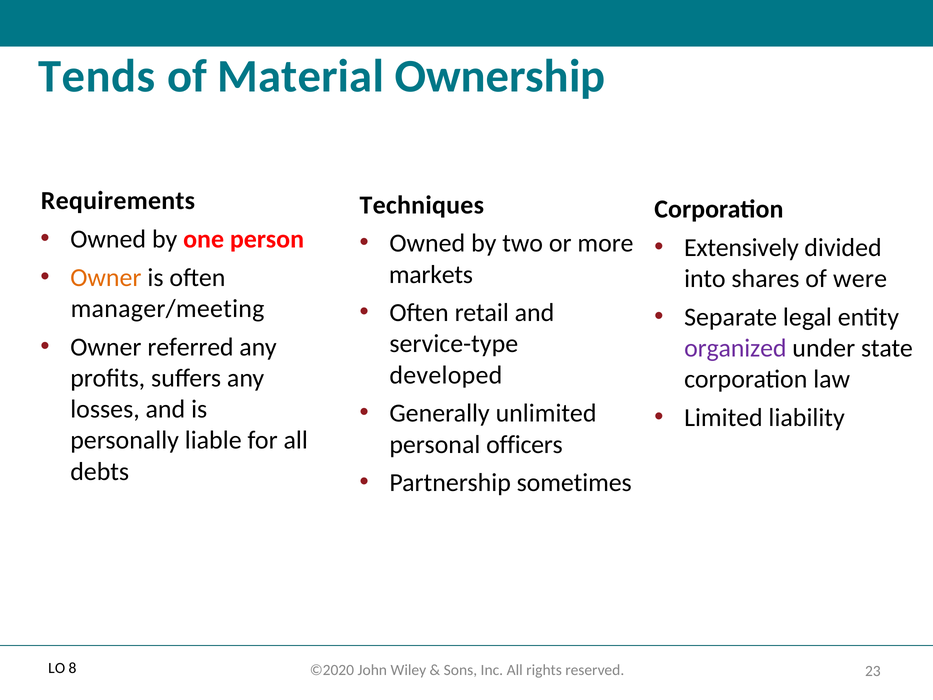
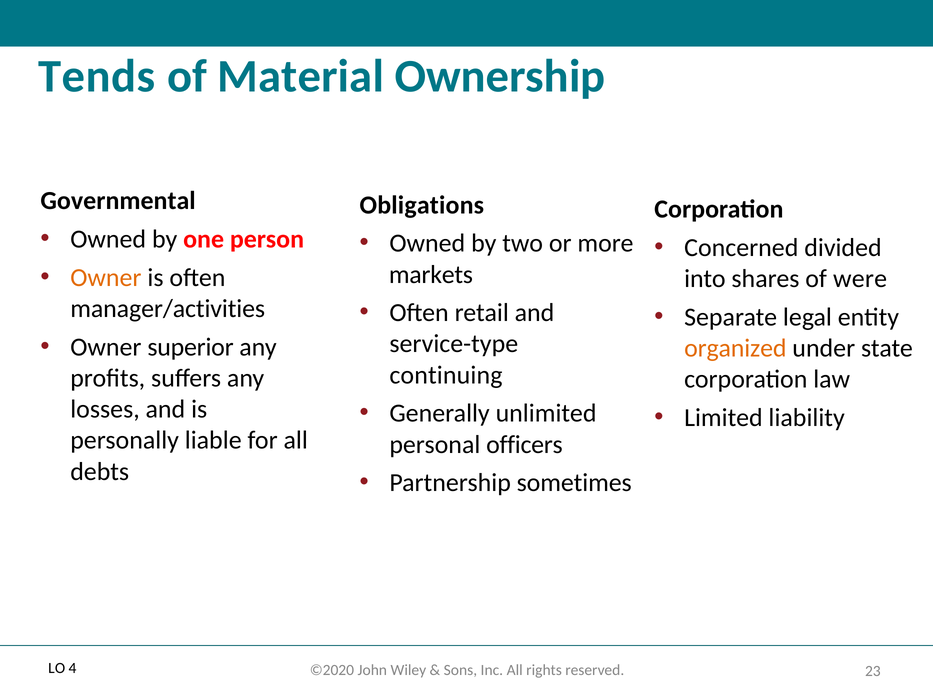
Requirements: Requirements -> Governmental (118, 201)
Techniques: Techniques -> Obligations (422, 205)
Extensively: Extensively -> Concerned (741, 247)
manager/meeting: manager/meeting -> manager/activities (168, 309)
referred: referred -> superior (191, 347)
organized colour: purple -> orange (735, 348)
developed: developed -> continuing (446, 375)
8: 8 -> 4 (72, 668)
